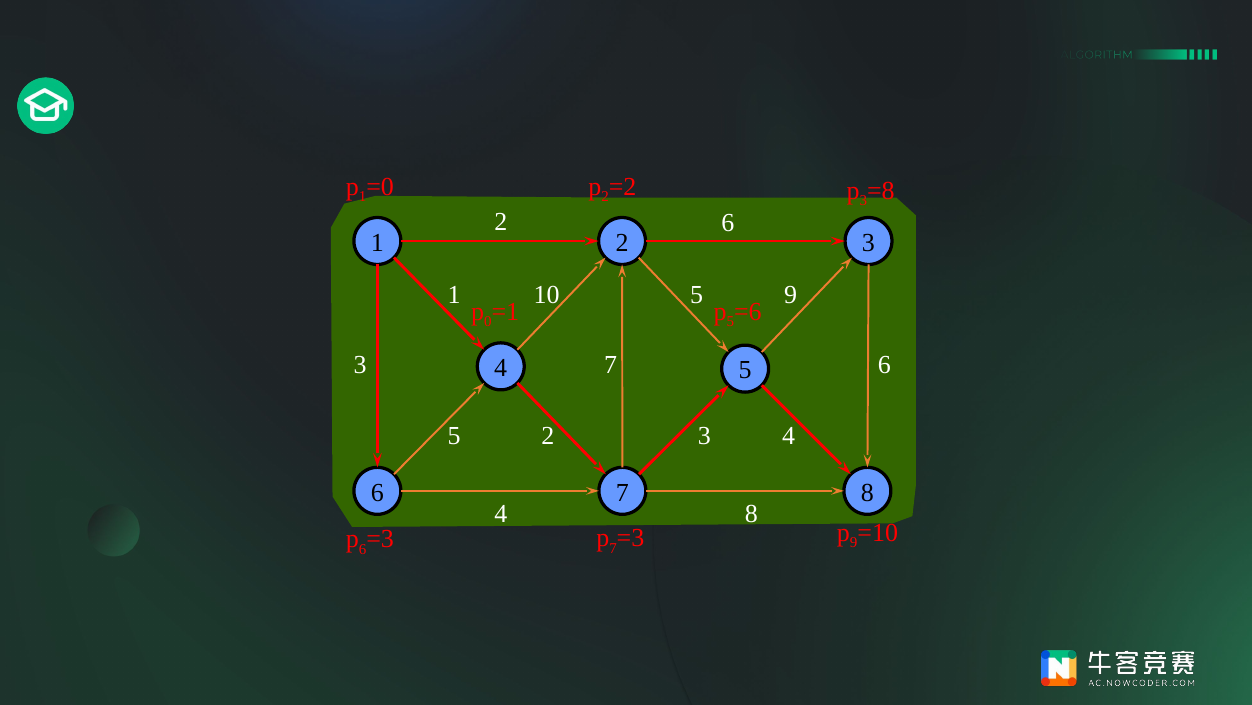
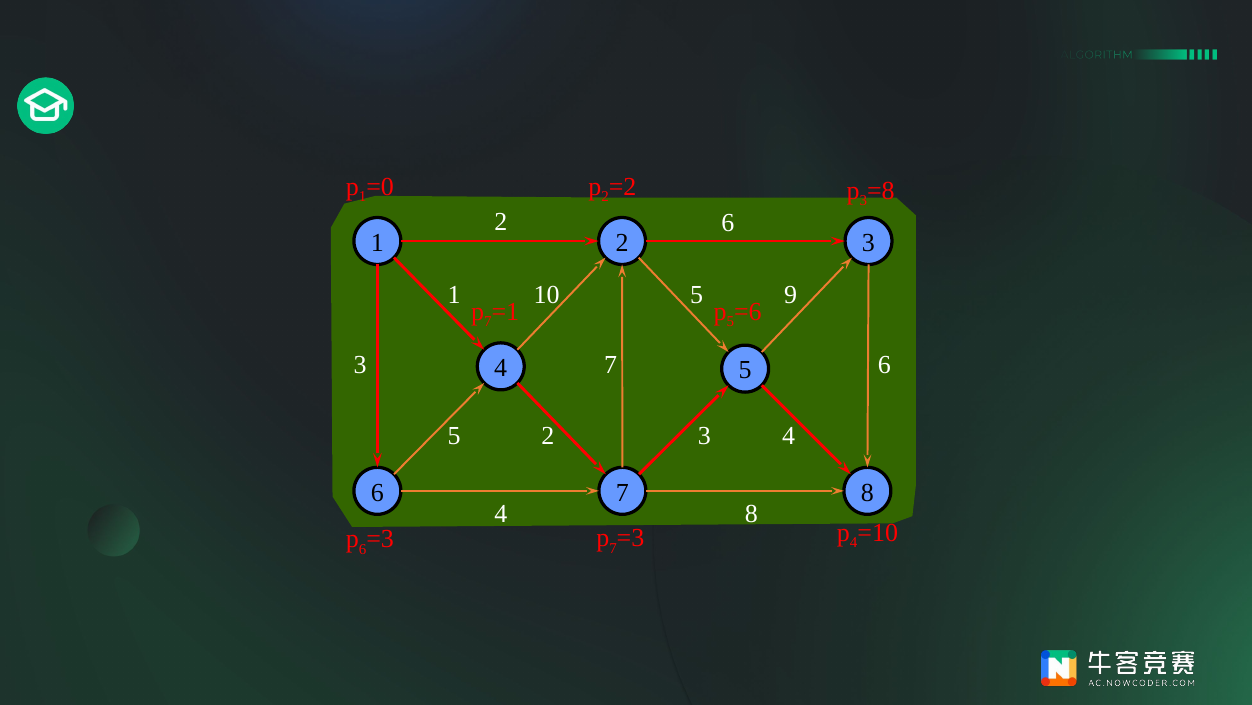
0: 0 -> 7 (488, 322)
9: 9 -> 4 (854, 542)
